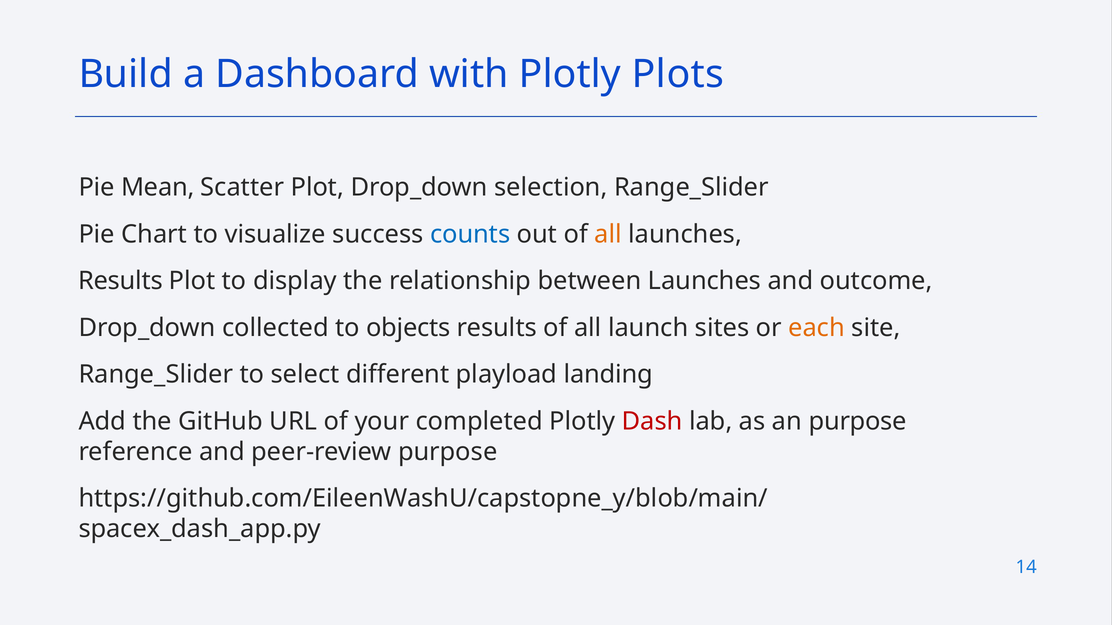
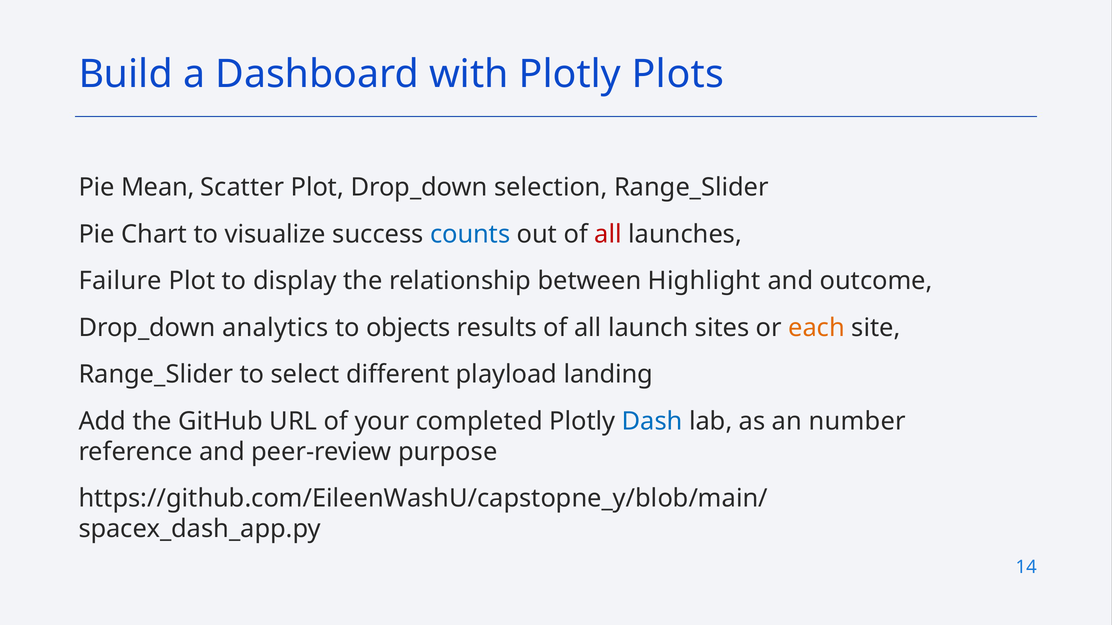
all colour: orange -> red (608, 234)
Results: Results -> Failure (120, 281)
between Launches: Launches -> Highlight (704, 281)
collected: collected -> analytics (275, 328)
Dash colour: red -> blue (652, 421)
an purpose: purpose -> number (857, 421)
